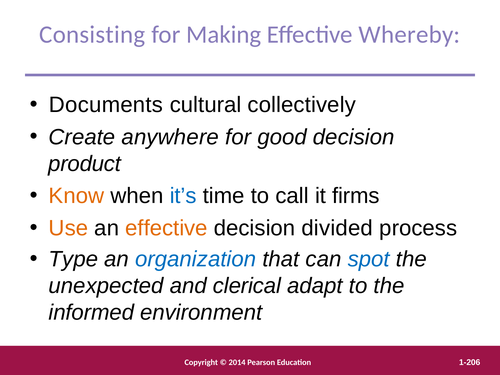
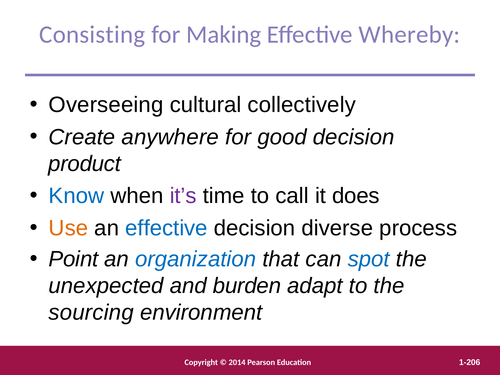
Documents: Documents -> Overseeing (106, 105)
Know colour: orange -> blue (76, 196)
it’s colour: blue -> purple (183, 196)
firms: firms -> does (356, 196)
effective colour: orange -> blue (166, 228)
divided: divided -> diverse (337, 228)
Type: Type -> Point (73, 259)
clerical: clerical -> burden (247, 286)
informed: informed -> sourcing (91, 313)
